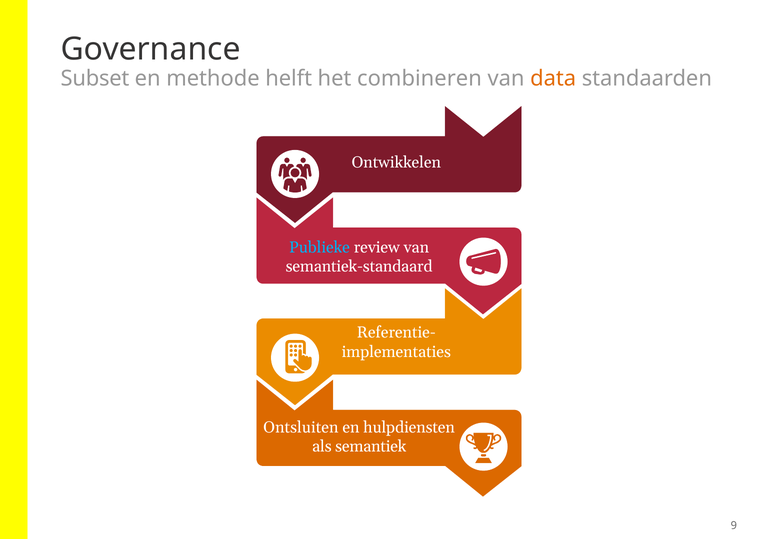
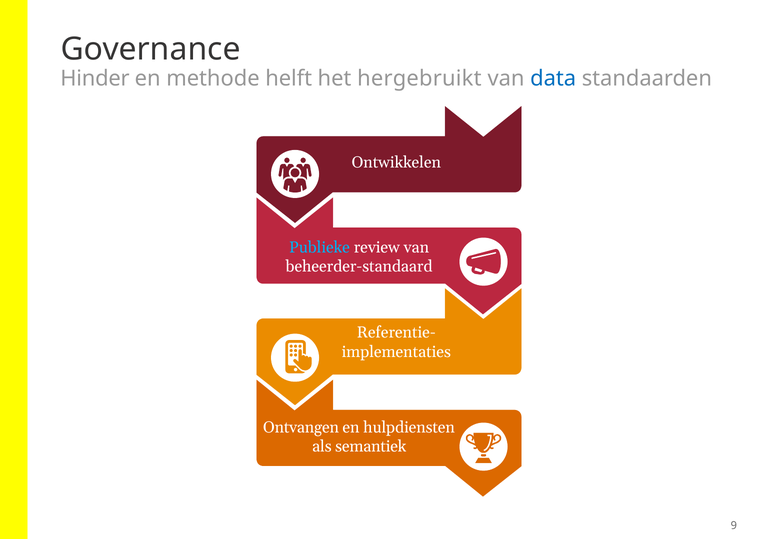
Subset: Subset -> Hinder (95, 78)
combineren: combineren -> hergebruikt (419, 78)
data colour: orange -> blue (553, 78)
semantiek-standaard: semantiek-standaard -> beheerder-standaard (359, 267)
Ontsluiten: Ontsluiten -> Ontvangen (301, 427)
